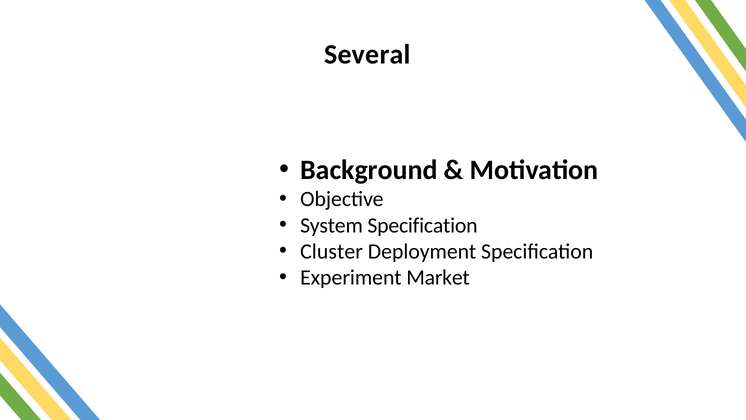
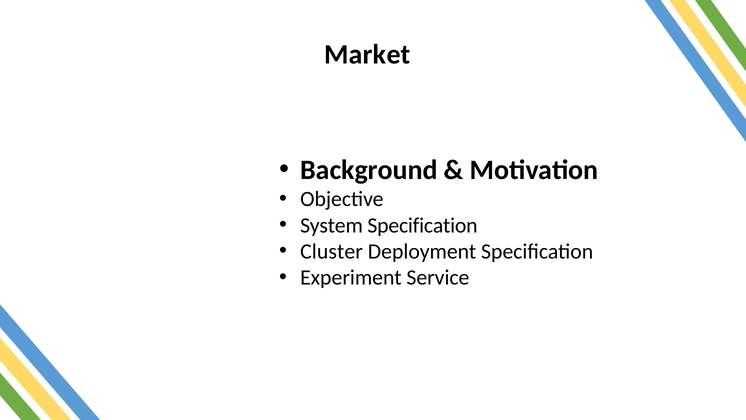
Several: Several -> Market (367, 54)
Market: Market -> Service (438, 277)
